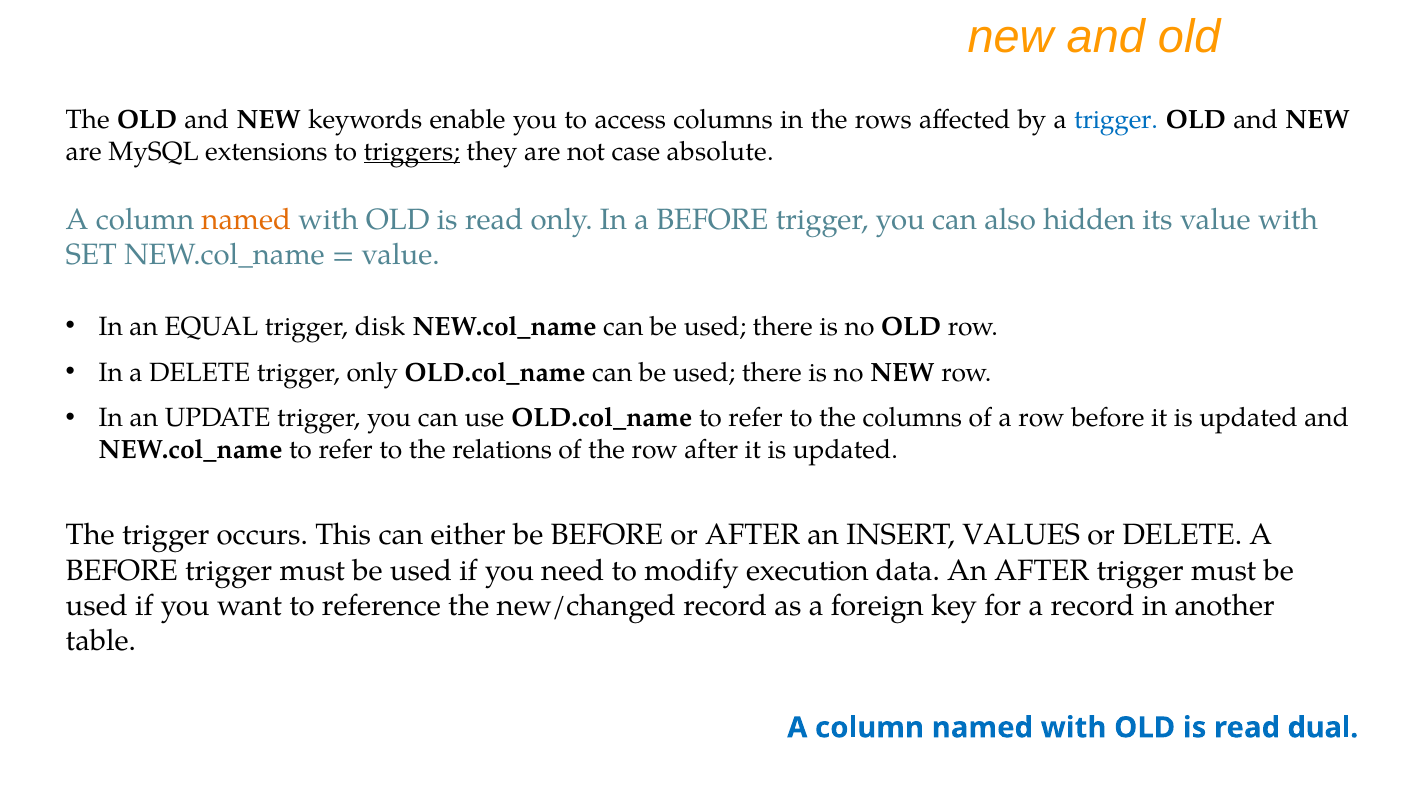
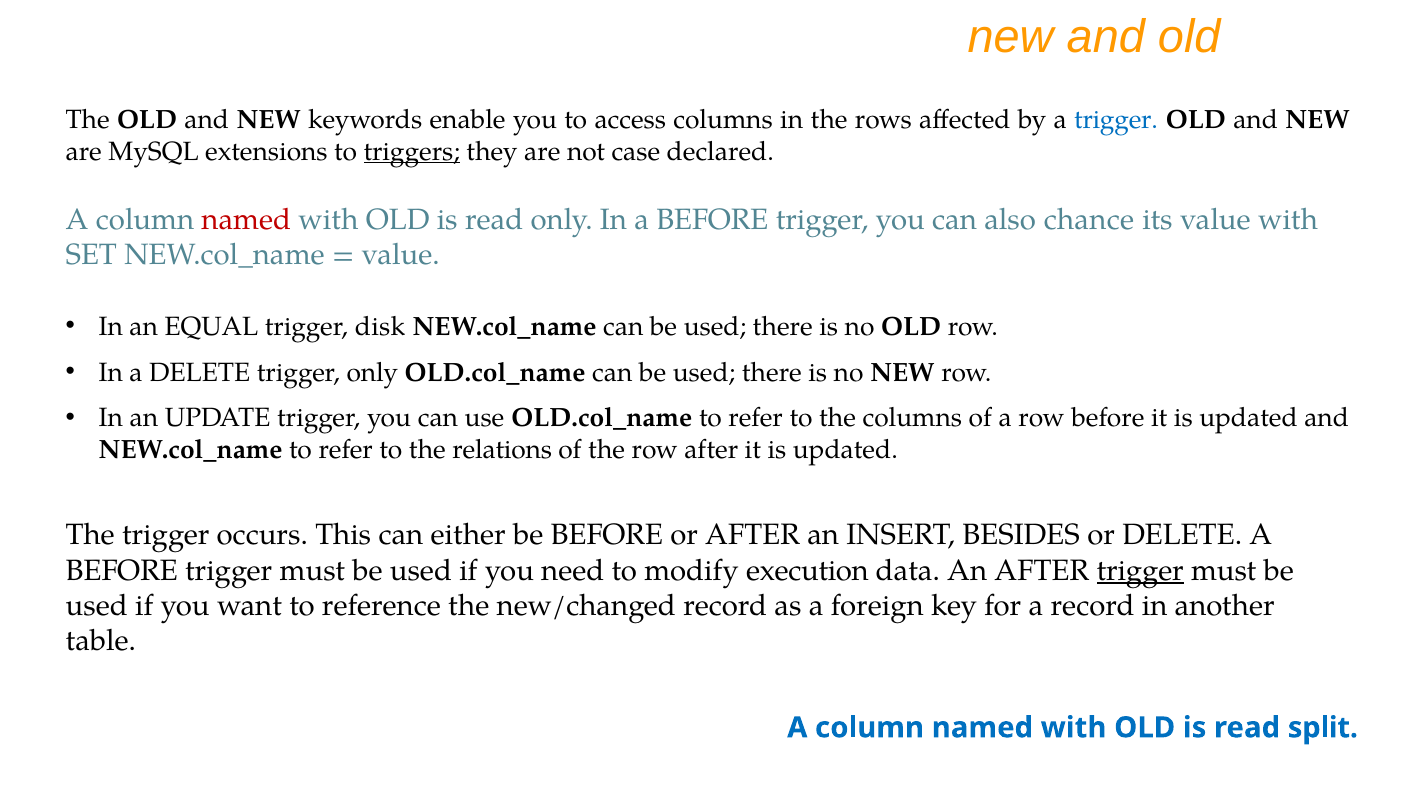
absolute: absolute -> declared (720, 151)
named colour: orange -> red (246, 220)
hidden: hidden -> chance (1089, 220)
VALUES: VALUES -> BESIDES (1021, 535)
trigger underline: none -> present (1140, 570)
dual: dual -> split (1323, 727)
